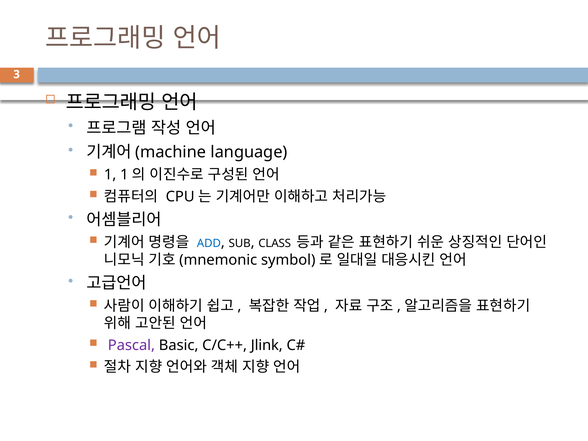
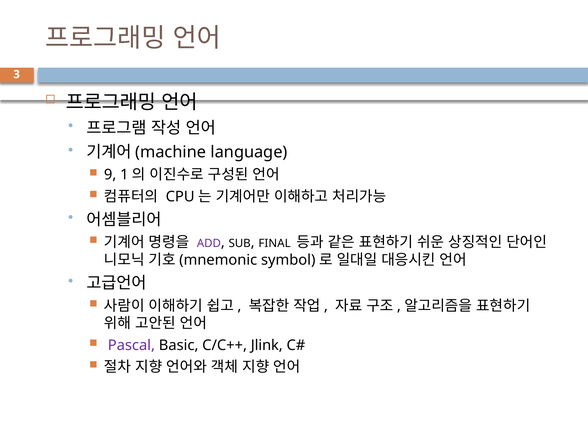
1: 1 -> 9 (110, 175)
ADD colour: blue -> purple (209, 243)
CLASS: CLASS -> FINAL (275, 243)
